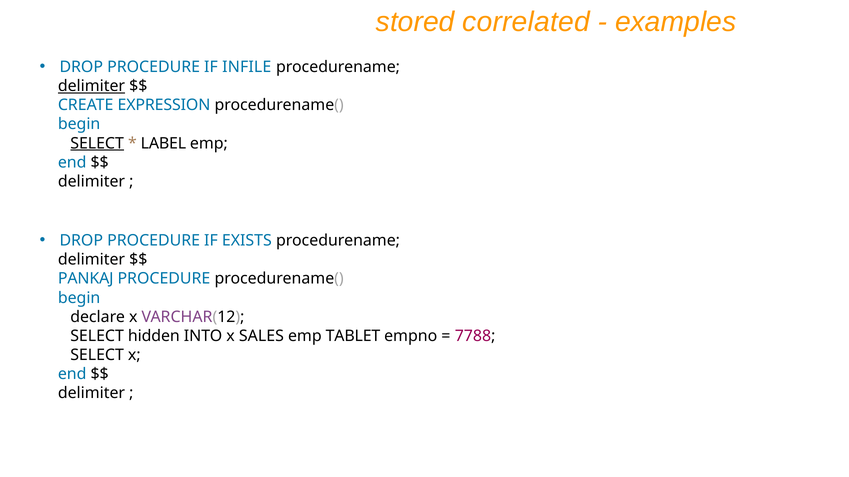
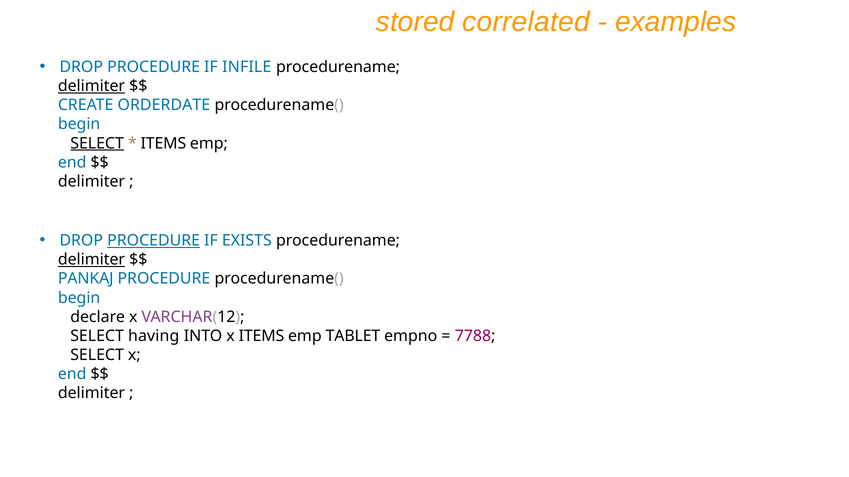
EXPRESSION: EXPRESSION -> ORDERDATE (164, 105)
LABEL: LABEL -> ITEMS (163, 143)
PROCEDURE underline: none -> present (154, 241)
delimiter underline: none -> present (91, 260)
hidden: hidden -> having (154, 336)
x SALES: SALES -> ITEMS (262, 336)
